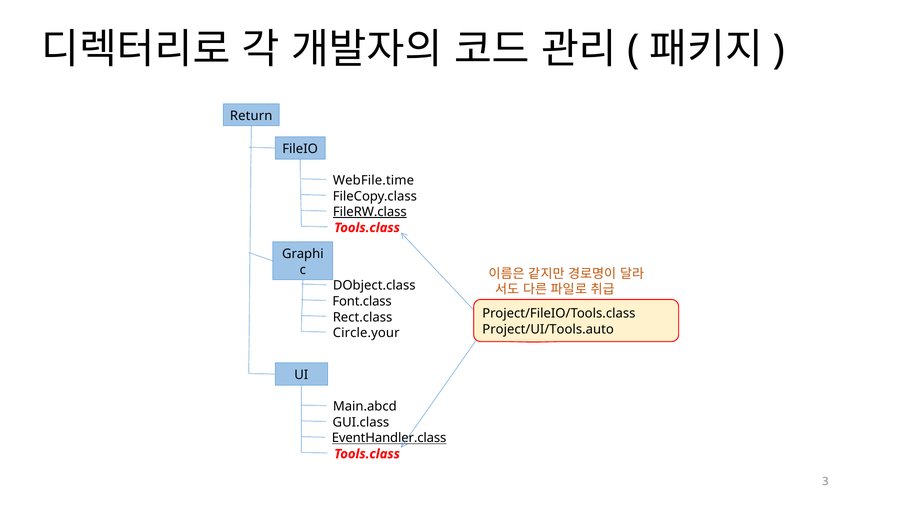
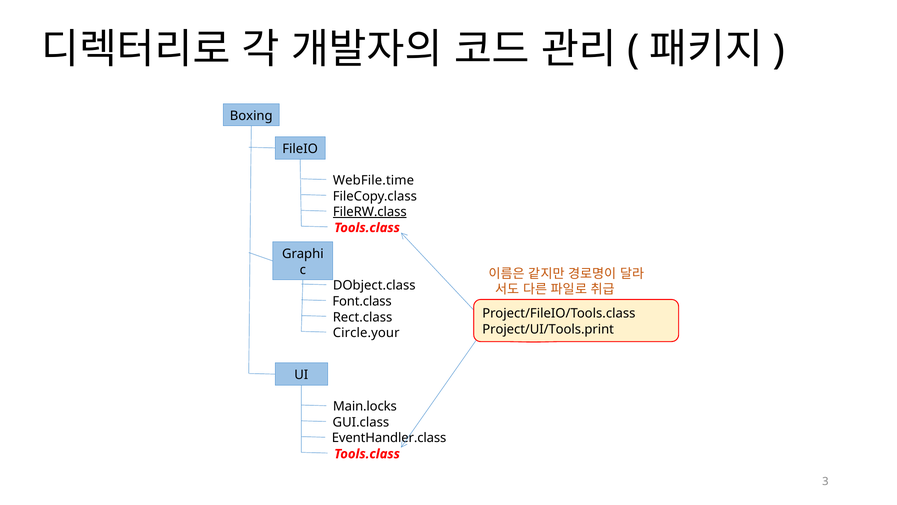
Return: Return -> Boxing (251, 116)
Project/UI/Tools.auto: Project/UI/Tools.auto -> Project/UI/Tools.print (548, 329)
Main.abcd: Main.abcd -> Main.locks (365, 406)
EventHandler.class underline: present -> none (389, 438)
